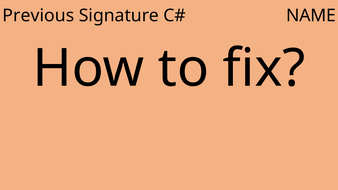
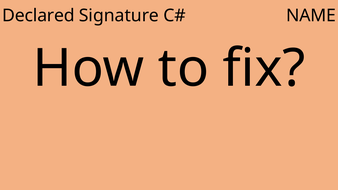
Previous: Previous -> Declared (38, 16)
